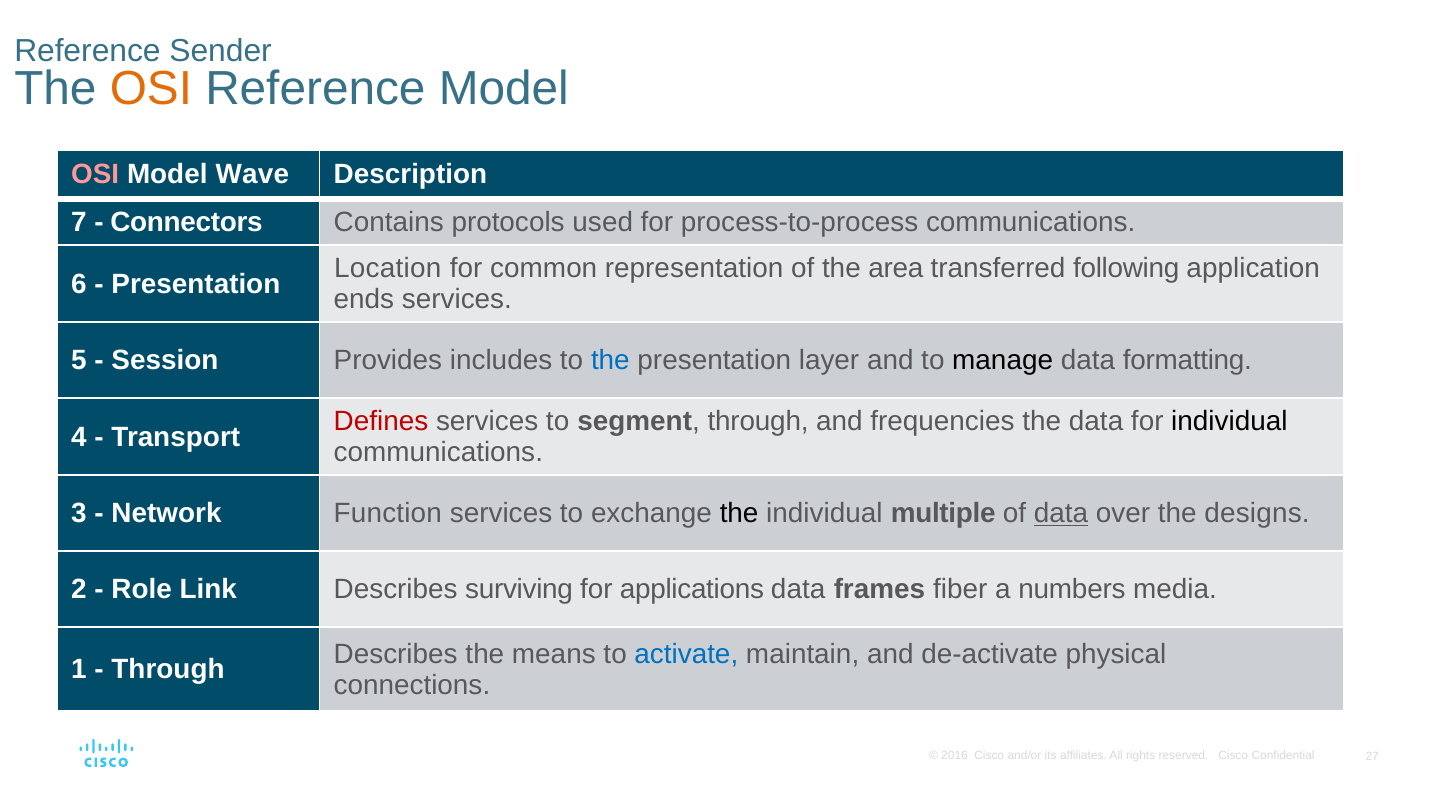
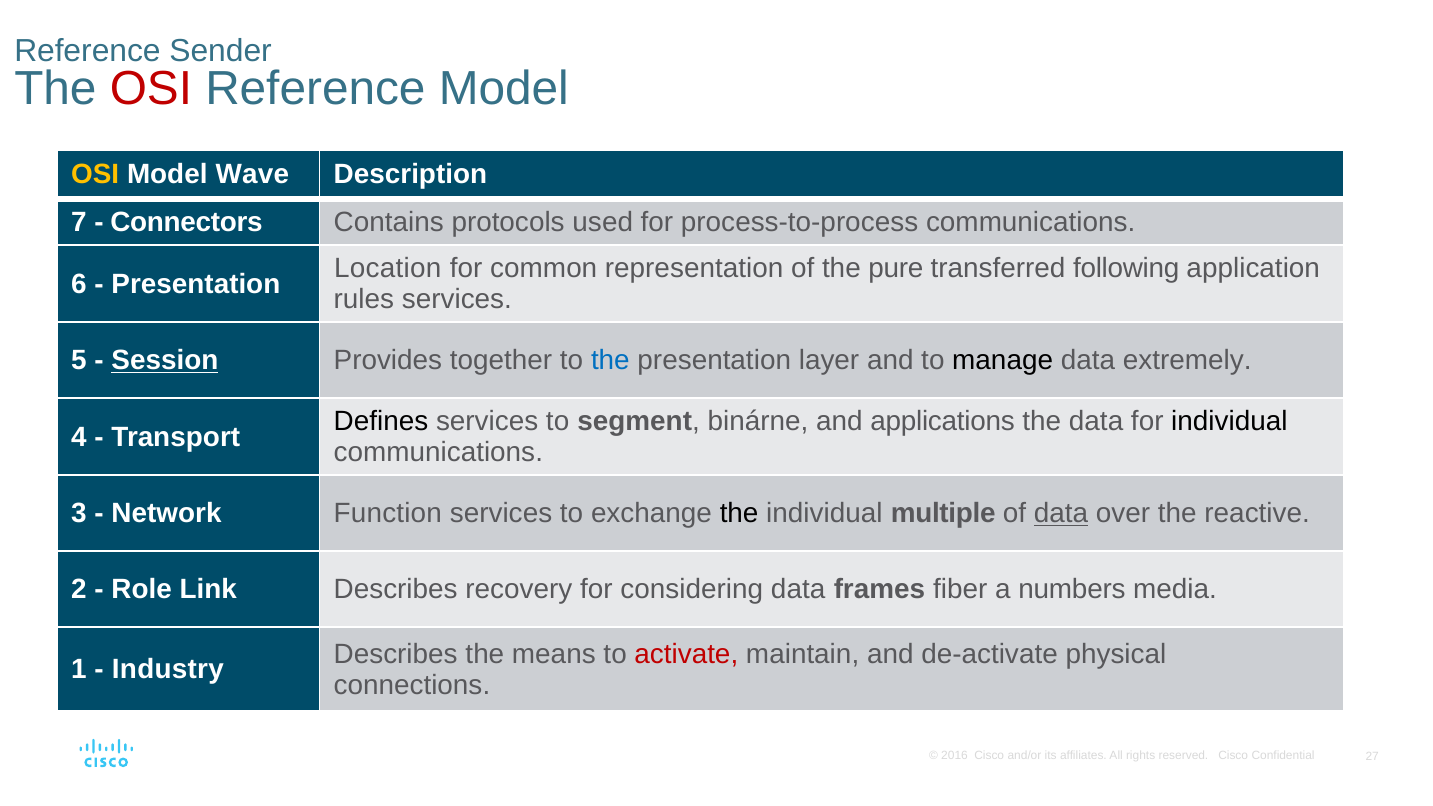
OSI colour: orange -> red (151, 88)
OSI colour: pink -> yellow (95, 175)
area: area -> pure (896, 268)
ends: ends -> rules (364, 300)
Session underline: none -> present (165, 361)
includes: includes -> together (501, 361)
formatting: formatting -> extremely (1187, 361)
Defines colour: red -> black (381, 421)
segment through: through -> binárne (758, 421)
frequencies: frequencies -> applications (943, 421)
designs: designs -> reactive (1257, 514)
surviving: surviving -> recovery (519, 590)
applications: applications -> considering (692, 590)
activate colour: blue -> red (686, 654)
Through: Through -> Industry (168, 670)
